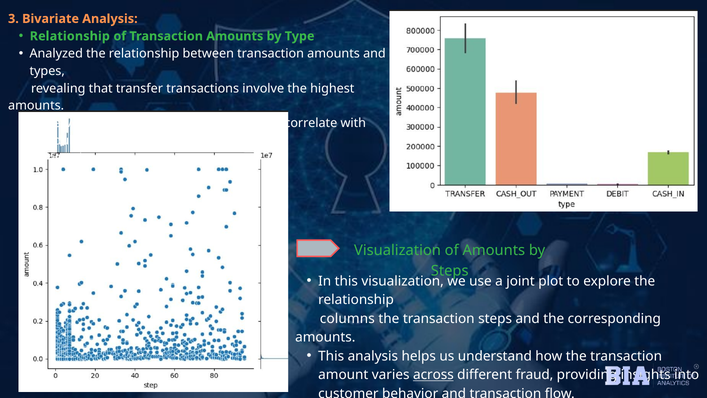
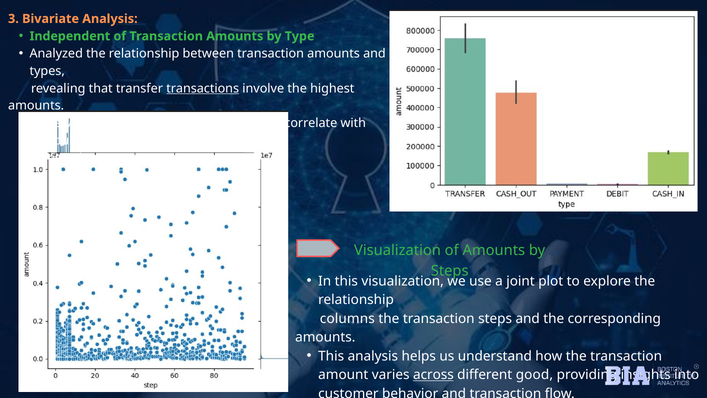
Relationship: Relationship -> Independent (70, 36)
transactions underline: none -> present (203, 88)
fraud: fraud -> good (534, 375)
